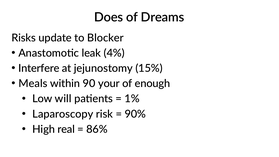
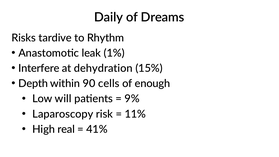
Does: Does -> Daily (109, 17)
update: update -> tardive (55, 38)
Blocker: Blocker -> Rhythm (106, 38)
4%: 4% -> 1% (114, 53)
jejunostomy: jejunostomy -> dehydration (103, 68)
Meals: Meals -> Depth (33, 84)
your: your -> cells (109, 84)
1%: 1% -> 9% (132, 99)
90%: 90% -> 11% (135, 114)
86%: 86% -> 41% (97, 129)
